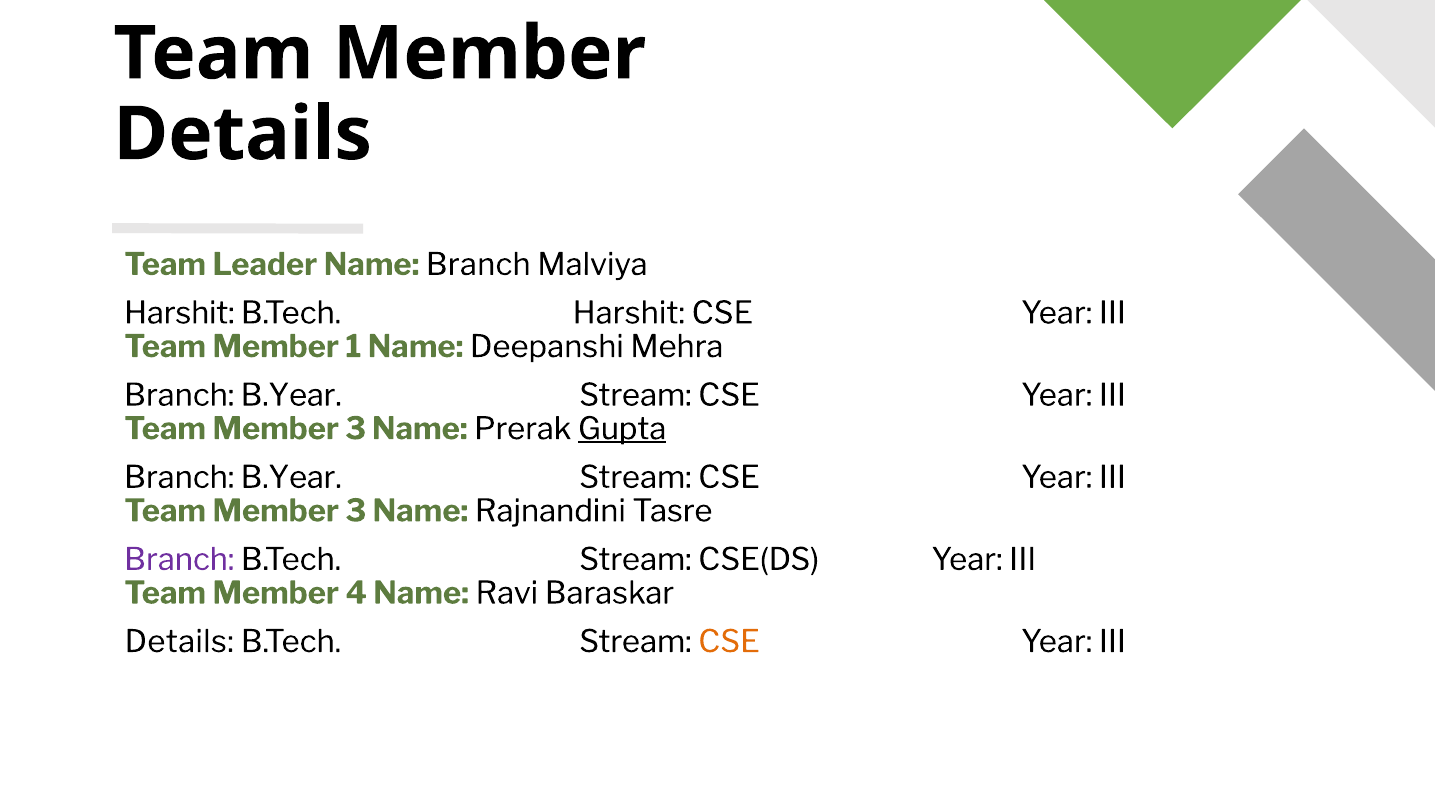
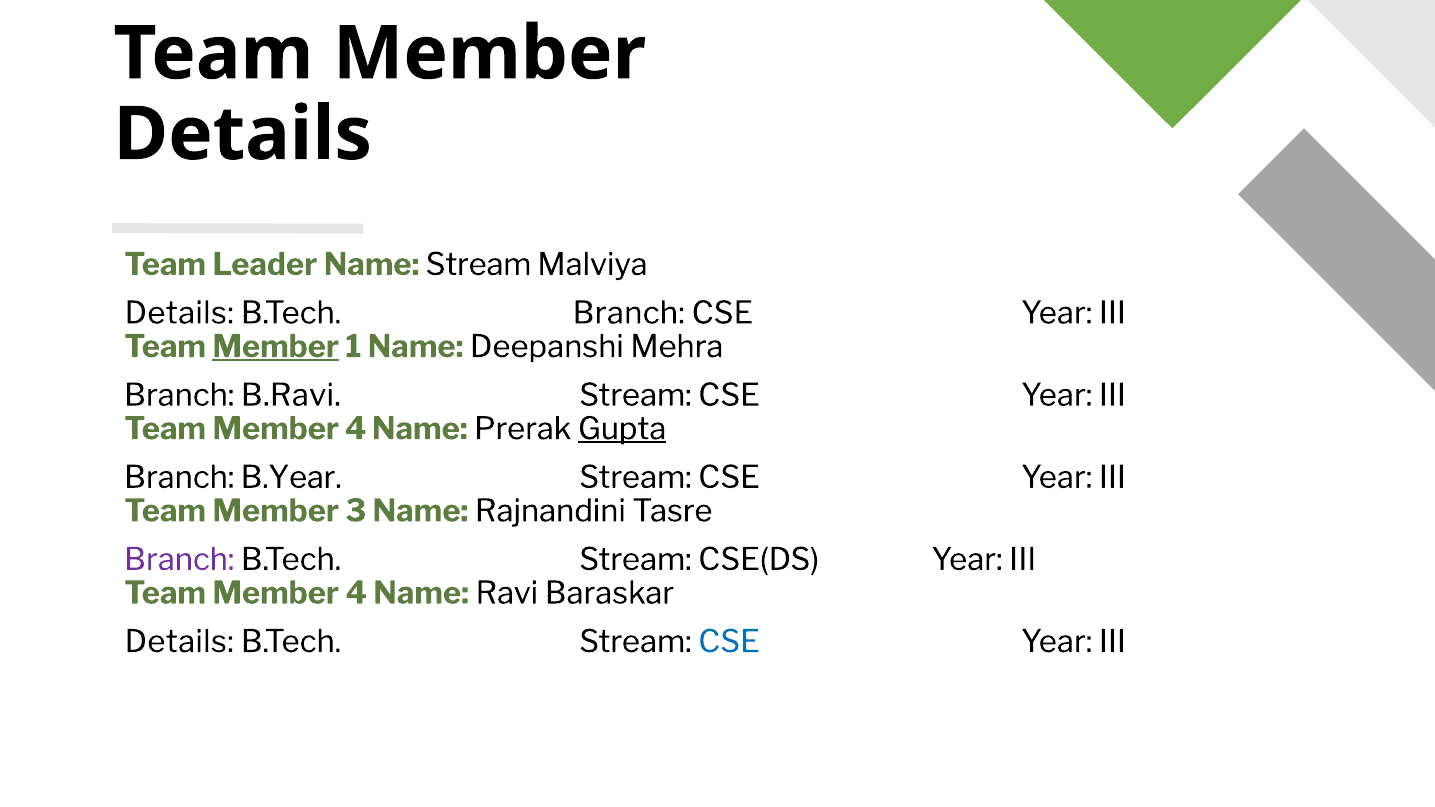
Name Branch: Branch -> Stream (479, 265)
Harshit: Harshit -> Details (179, 313)
B.Tech Harshit: Harshit -> Branch (629, 313)
Member underline: none -> present (276, 347)
B.Year: B.Year -> B.Ravi (291, 395)
3: 3 -> 4 (356, 429)
CSE colour: orange -> blue (729, 642)
